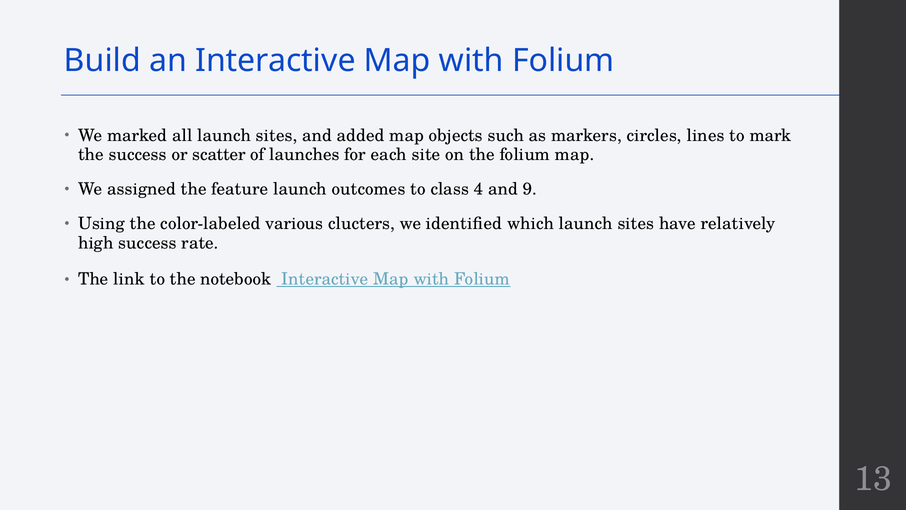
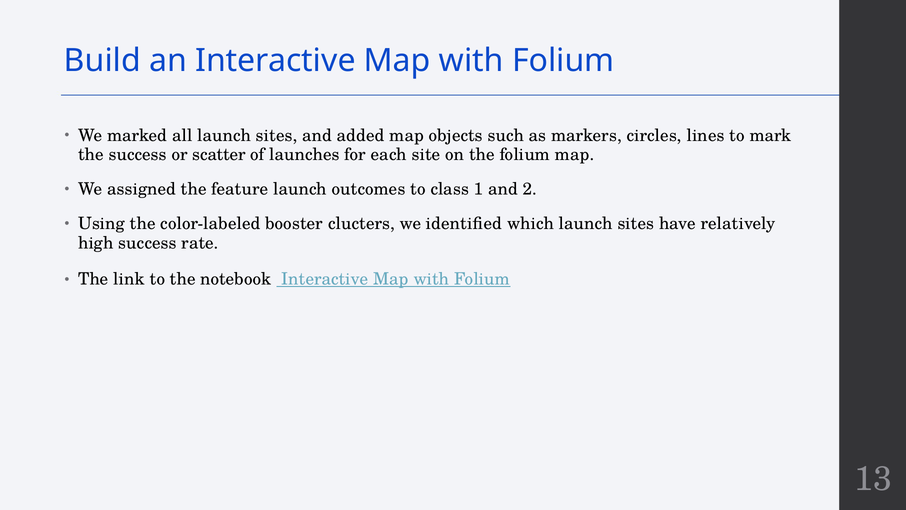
4: 4 -> 1 (478, 189)
9: 9 -> 2 (530, 189)
various: various -> booster (294, 224)
